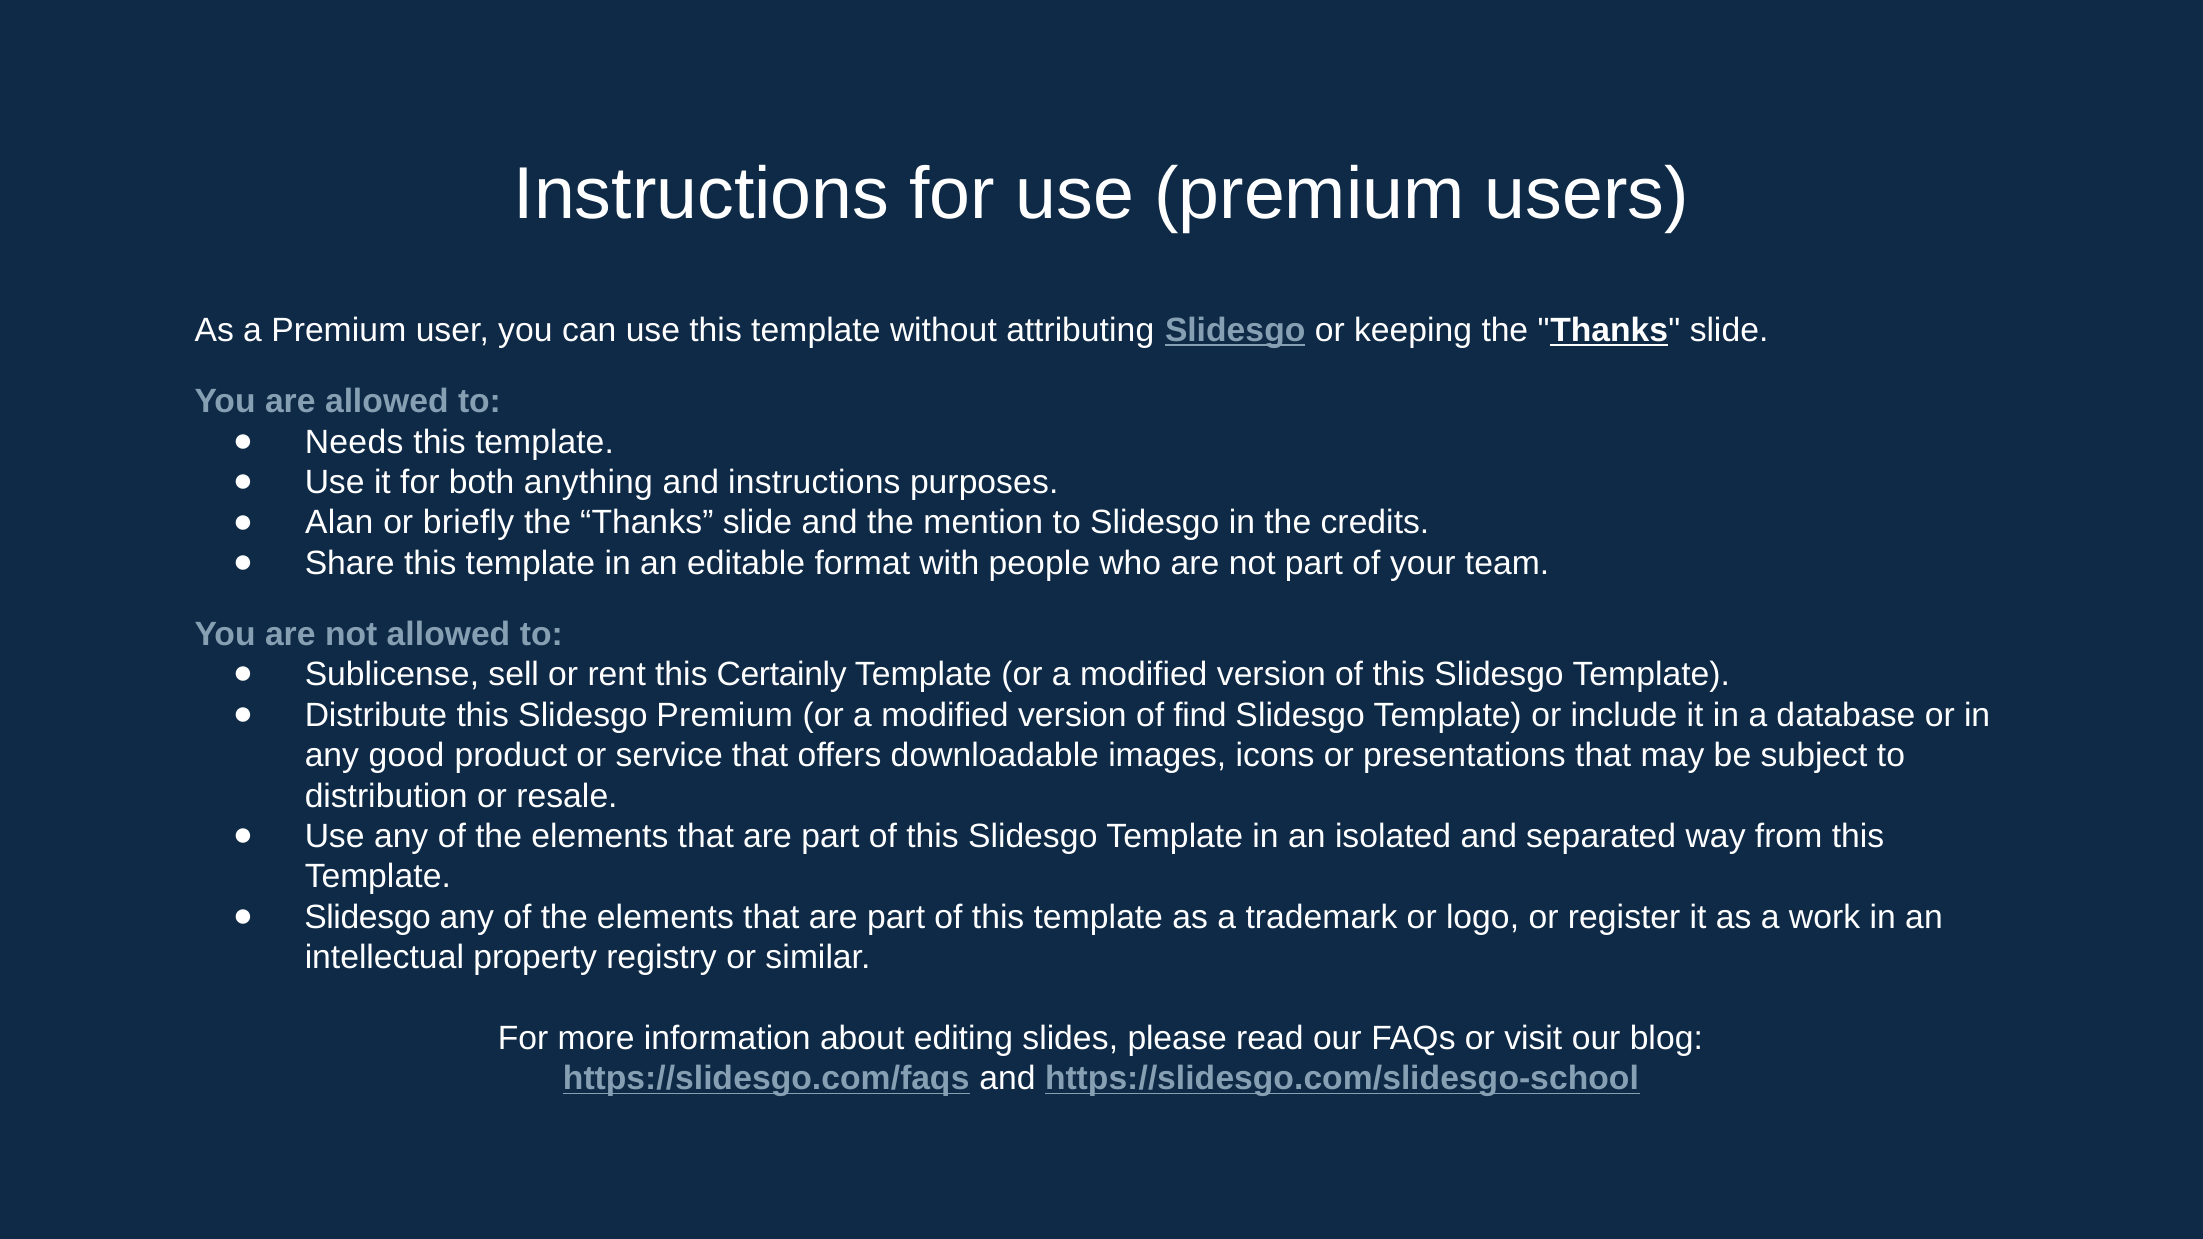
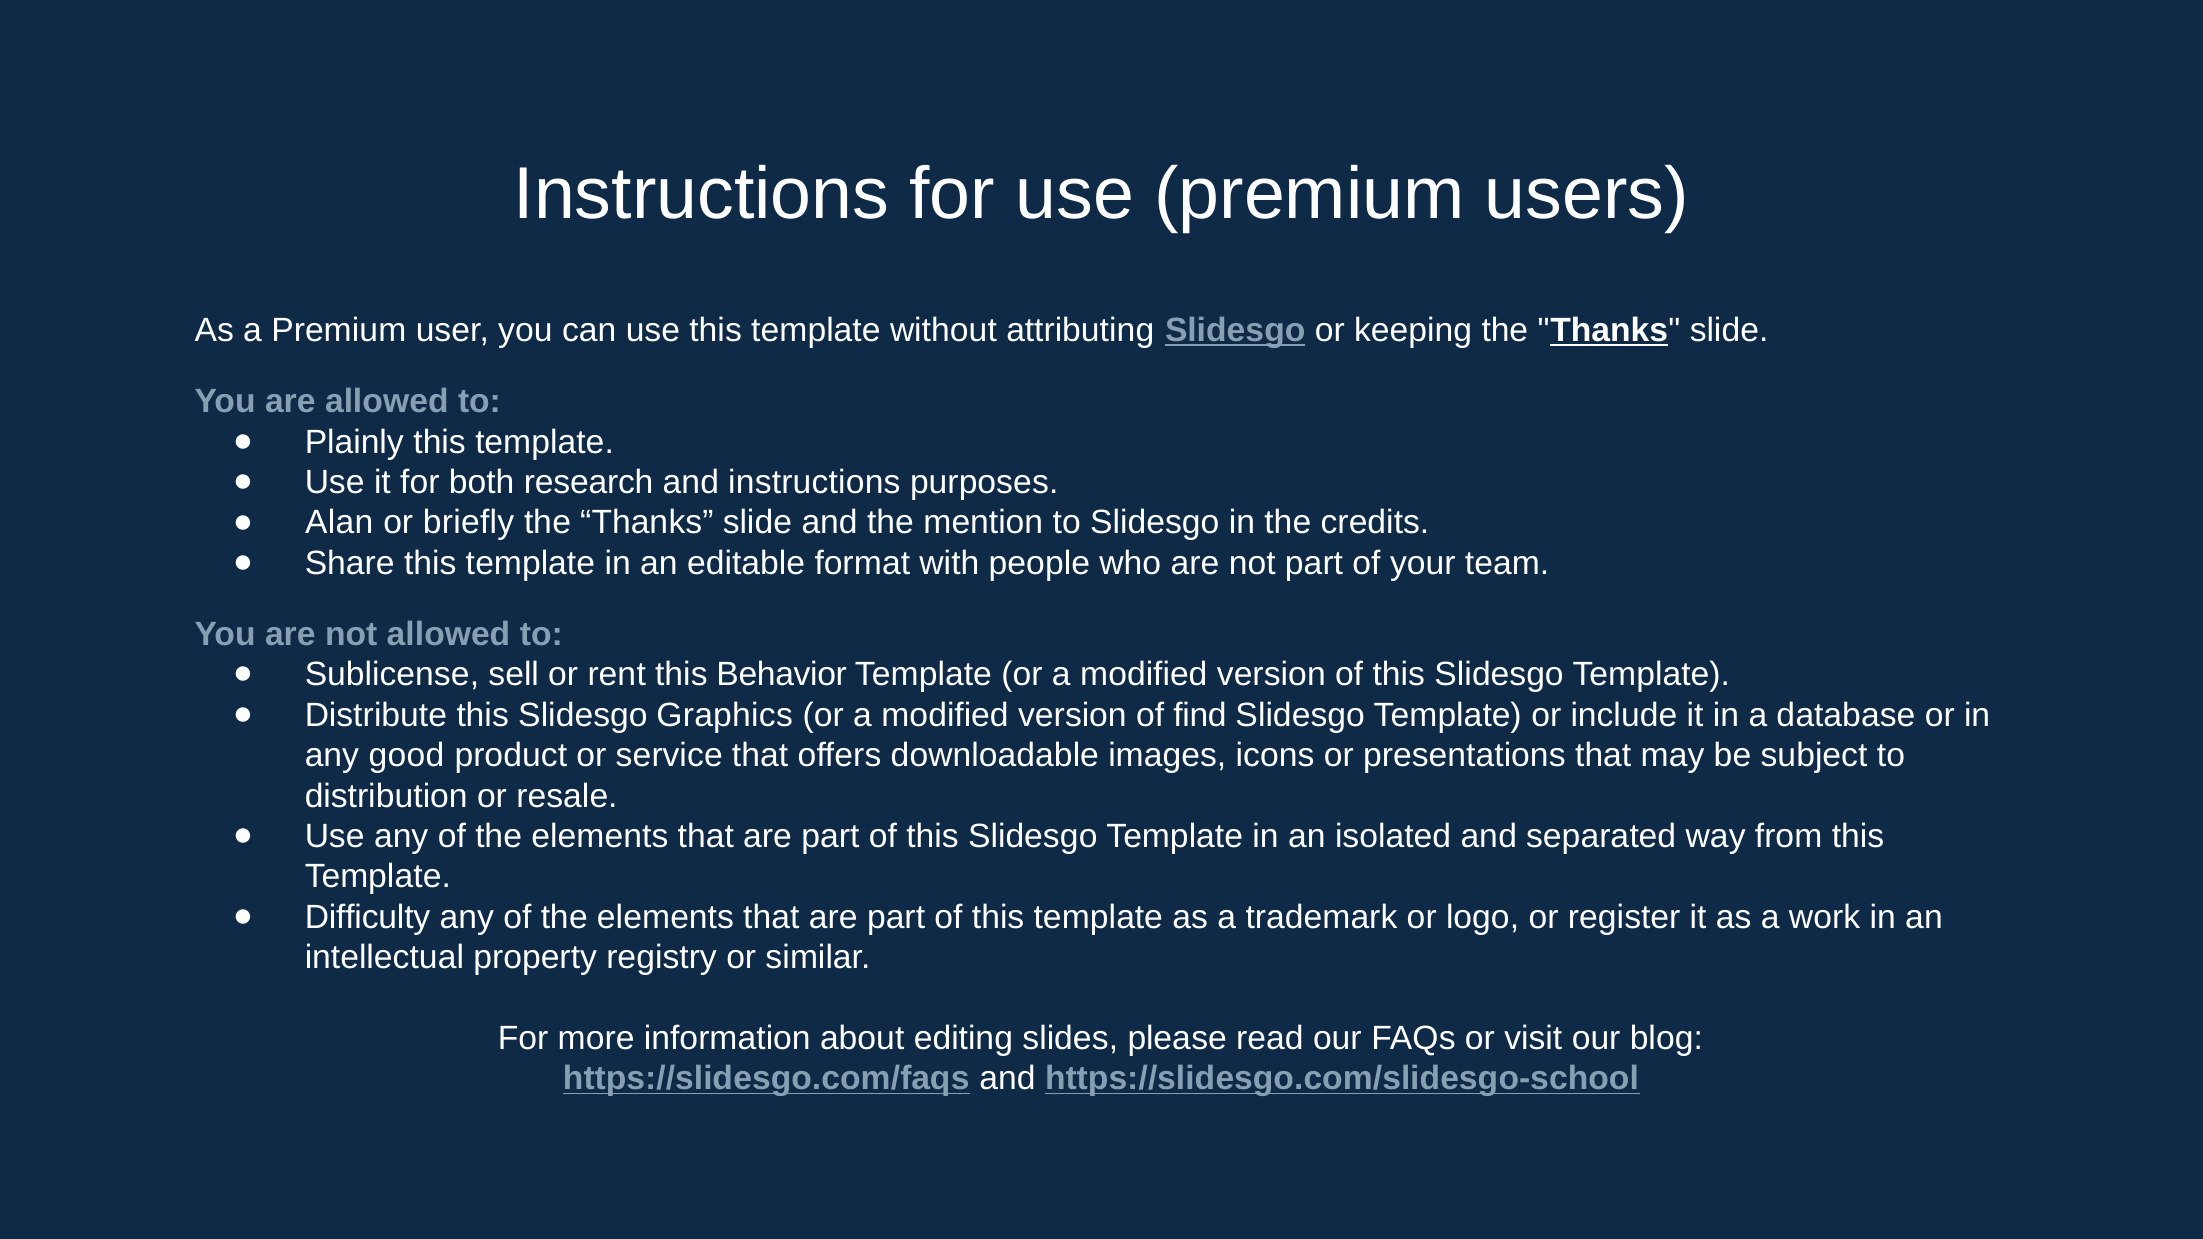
Needs: Needs -> Plainly (354, 442)
anything: anything -> research (589, 483)
Certainly: Certainly -> Behavior (782, 675)
Slidesgo Premium: Premium -> Graphics (725, 715)
Slidesgo: Slidesgo -> Difficulty (368, 917)
